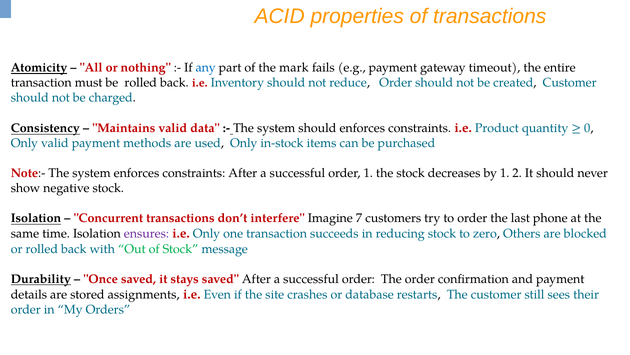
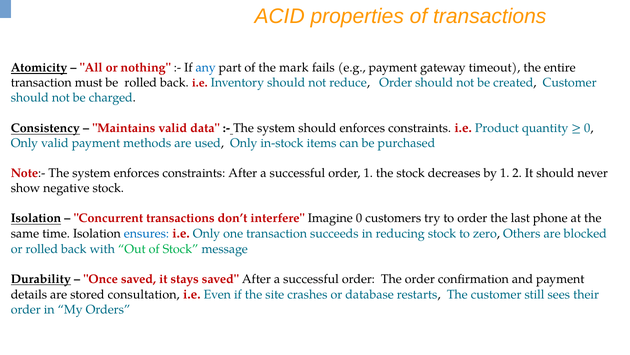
Imagine 7: 7 -> 0 (359, 218)
ensures colour: purple -> blue (146, 233)
assignments: assignments -> consultation (144, 294)
